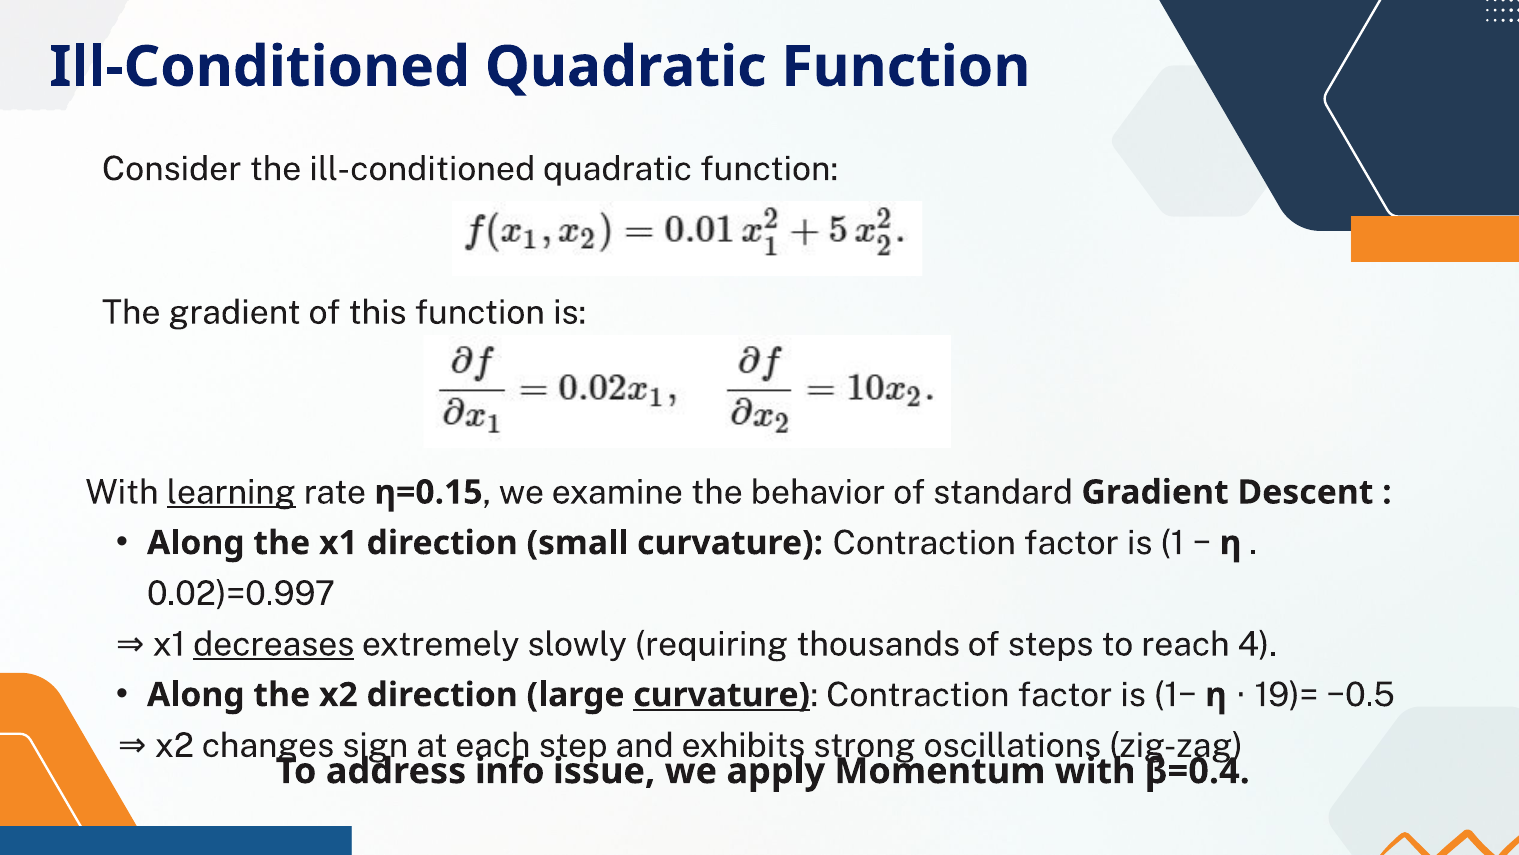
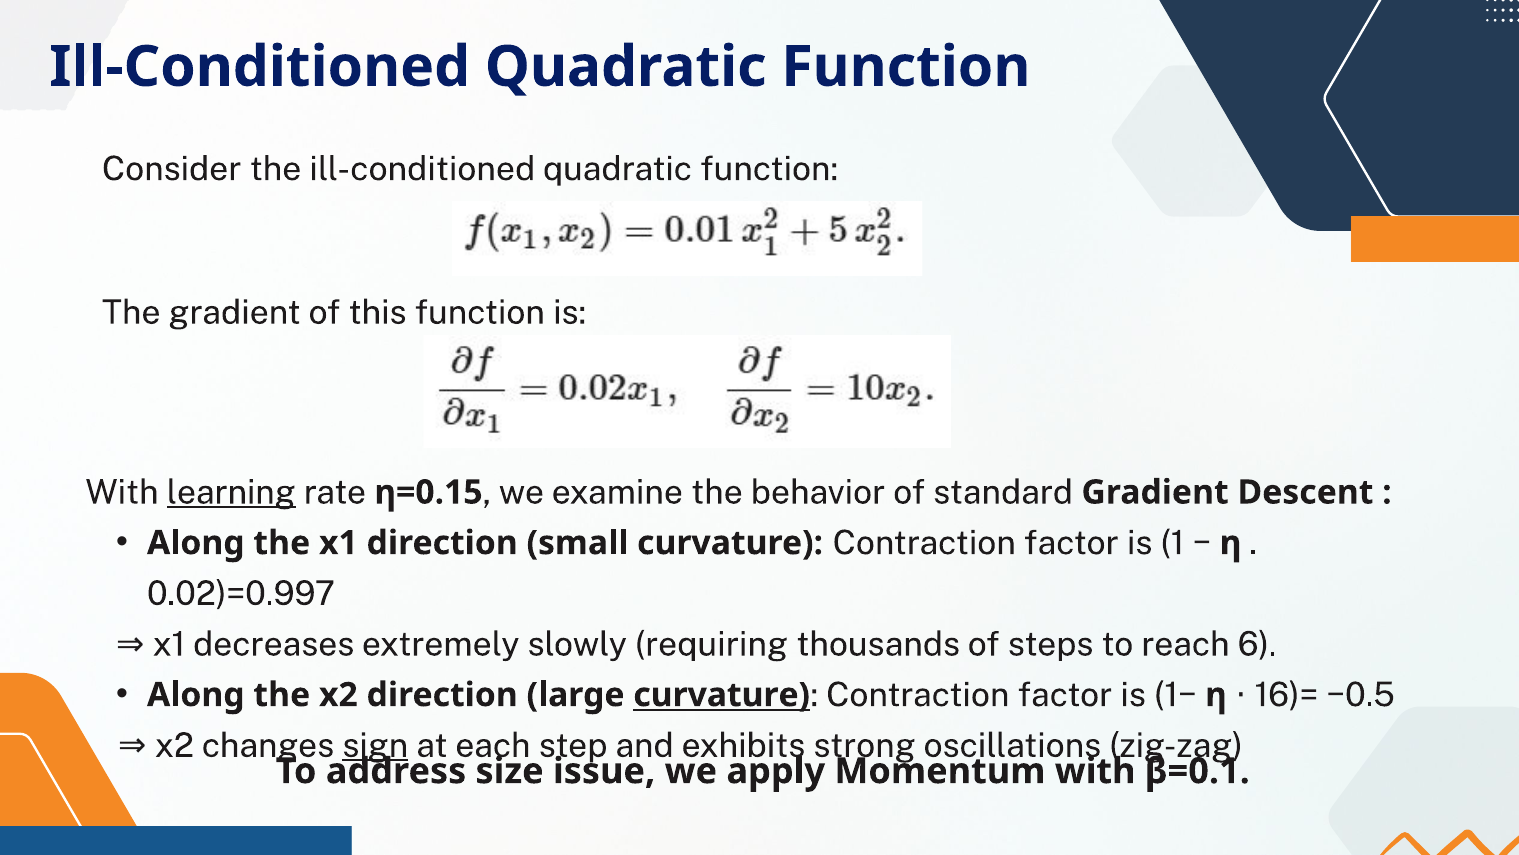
decreases underline: present -> none (274, 644)
4: 4 -> 6 (1257, 644)
19)=: 19)= -> 16)= (1286, 695)
sign underline: none -> present (375, 745)
info: info -> size (510, 771)
β=0.4: β=0.4 -> β=0.1 (1197, 771)
